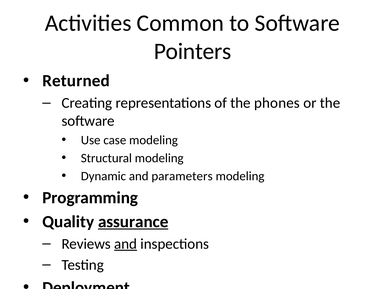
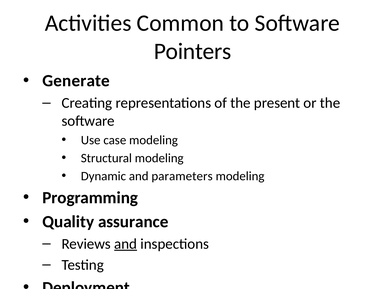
Returned: Returned -> Generate (76, 81)
phones: phones -> present (277, 103)
assurance underline: present -> none (133, 222)
